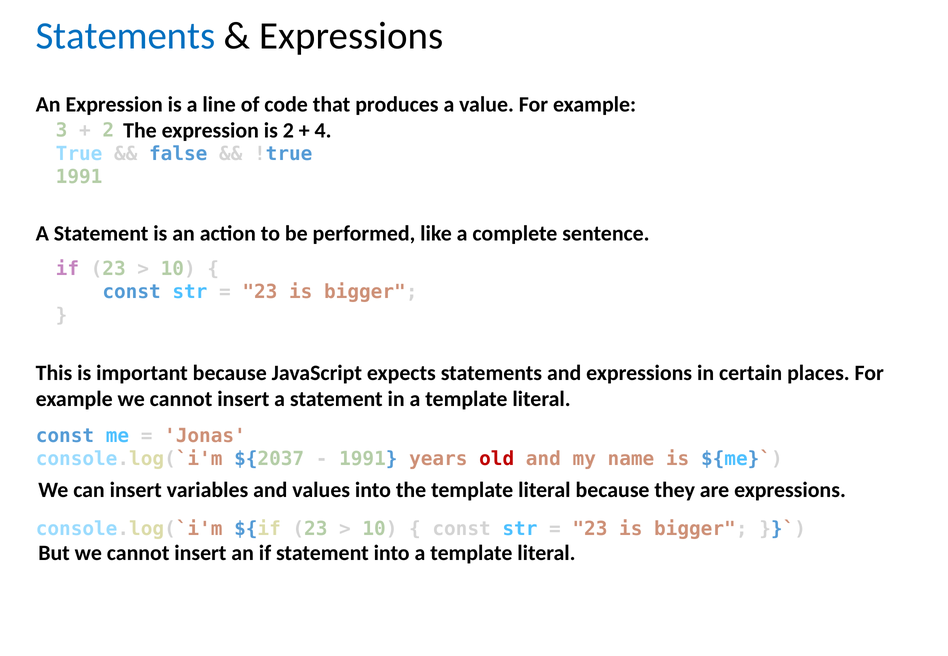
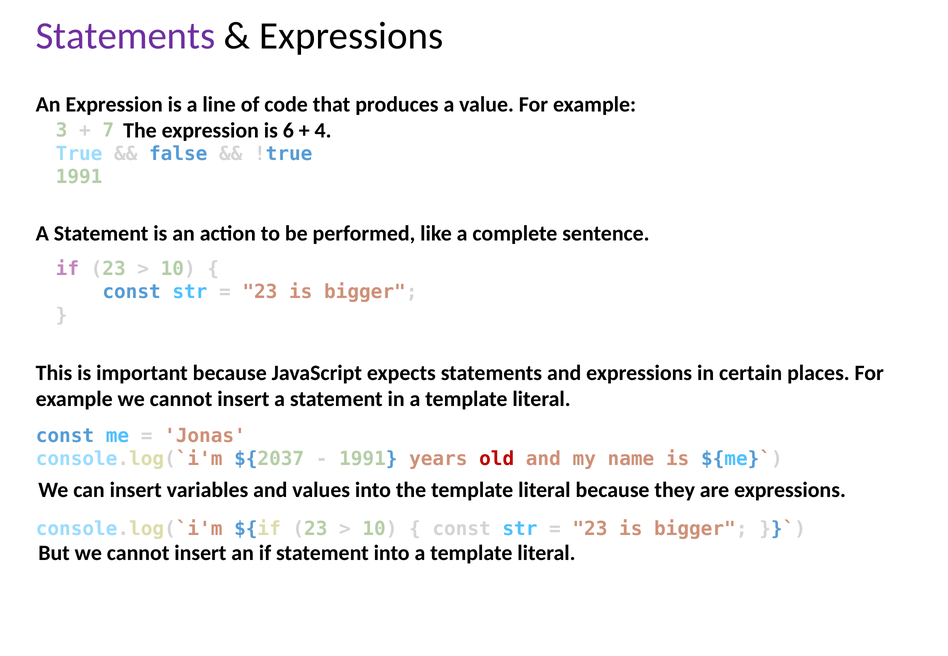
Statements colour: blue -> purple (126, 36)
is 2: 2 -> 6 (288, 131)
2: 2 -> 7 (108, 130)
